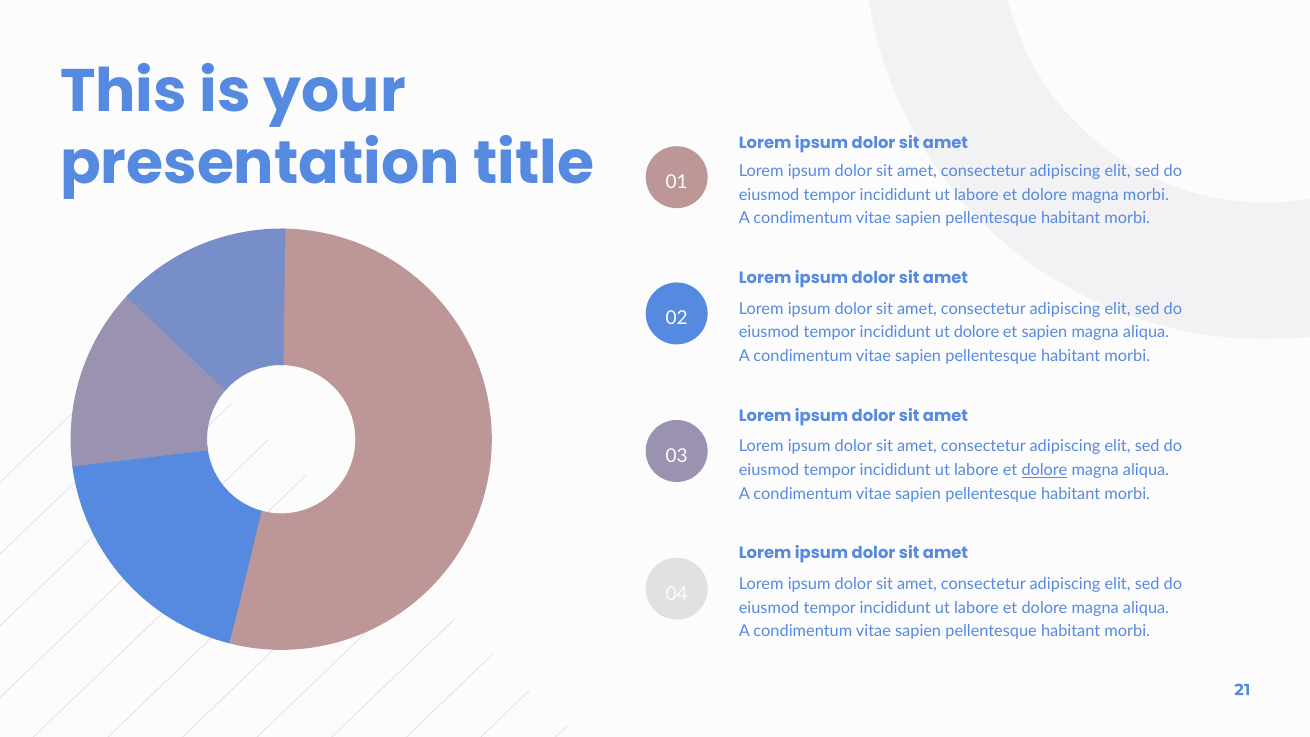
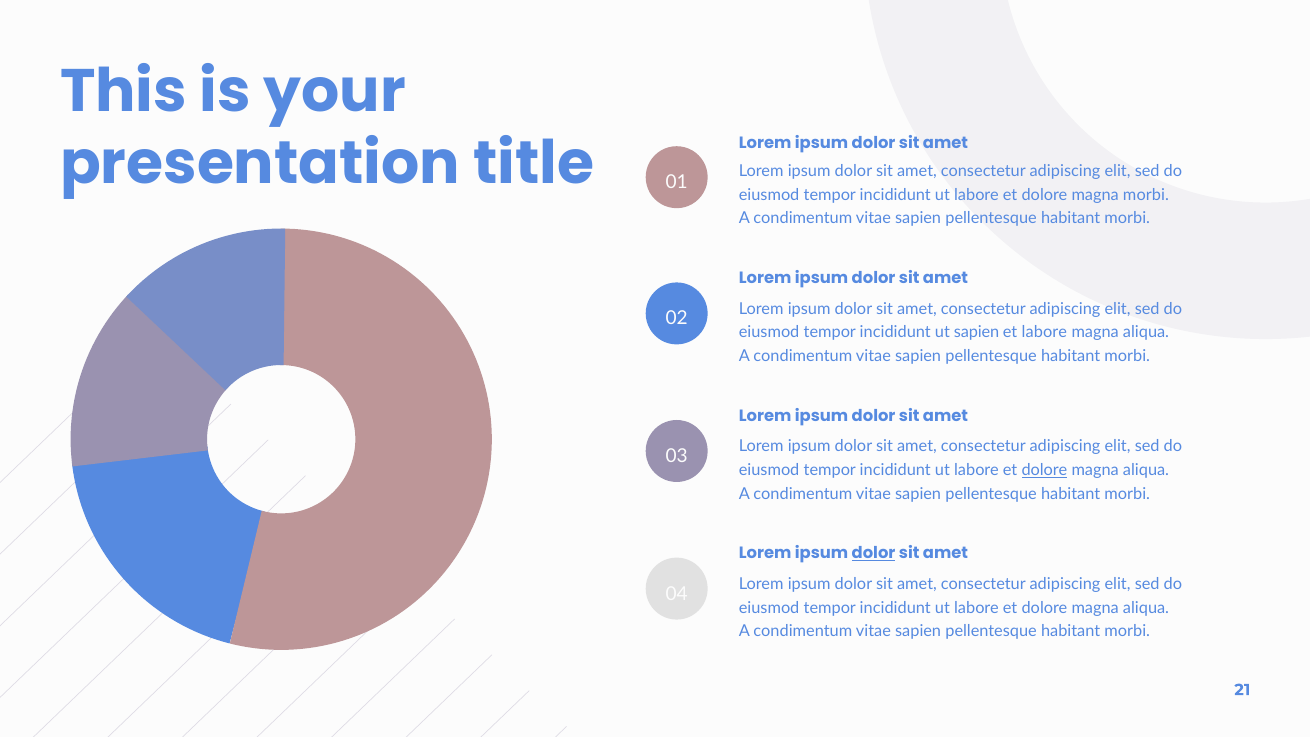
ut dolore: dolore -> sapien (977, 332)
et sapien: sapien -> labore (1044, 332)
dolor underline: none -> present (874, 553)
